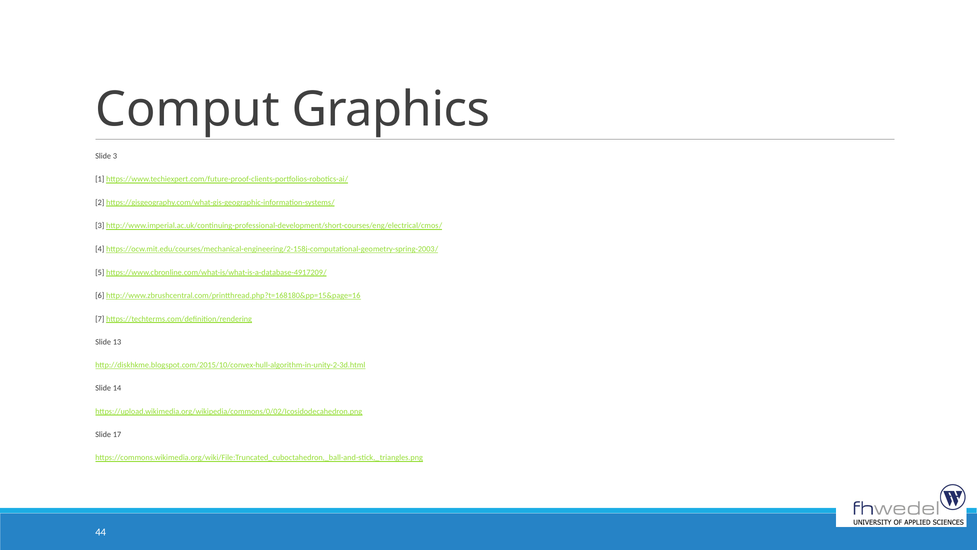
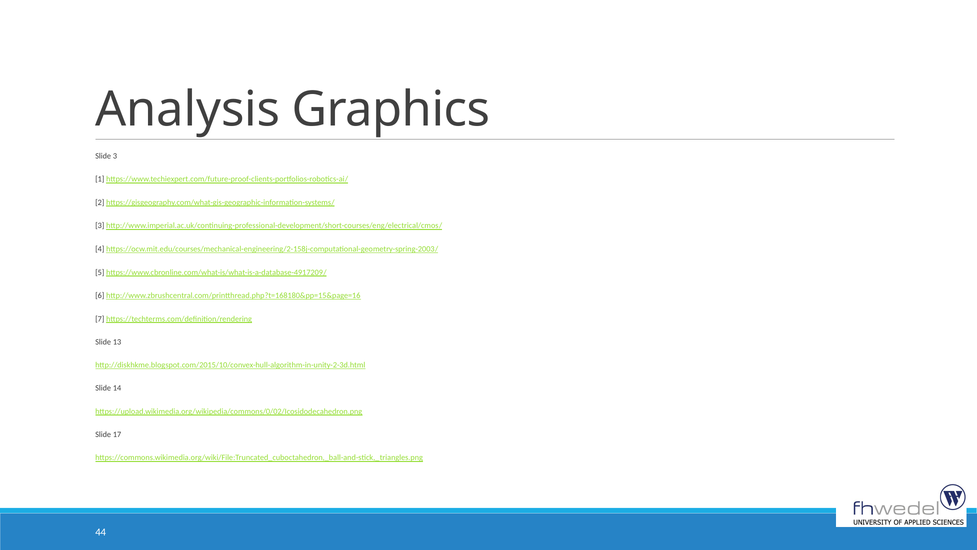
Comput: Comput -> Analysis (188, 109)
